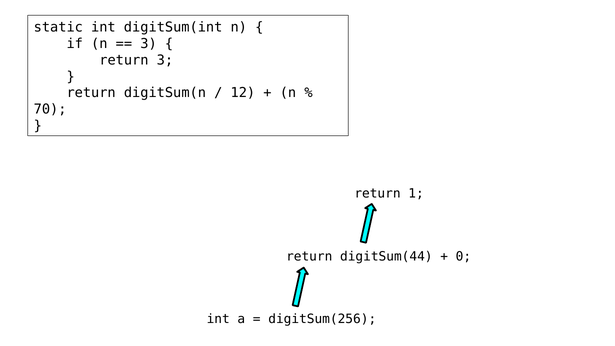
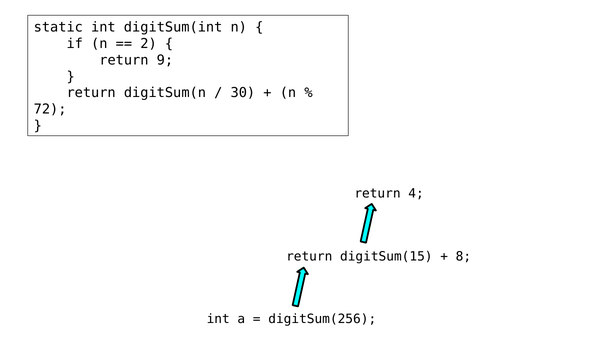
3: 3 -> 2 (149, 44)
return 3: 3 -> 9 (165, 60)
12: 12 -> 30 (243, 93)
70: 70 -> 72 (50, 109)
1: 1 -> 4 (416, 193)
digitSum(44: digitSum(44 -> digitSum(15 (386, 256)
0: 0 -> 8 (463, 256)
